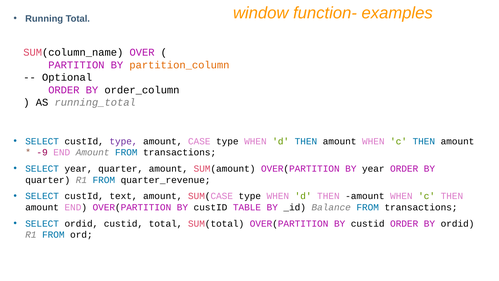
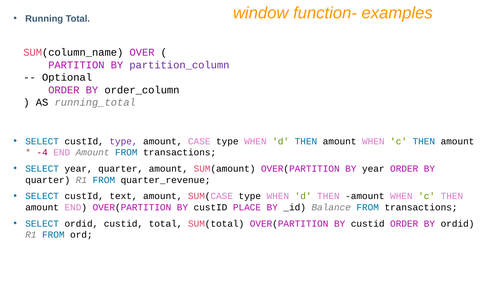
partition_column colour: orange -> purple (179, 65)
-9: -9 -> -4 (42, 152)
TABLE: TABLE -> PLACE (247, 207)
